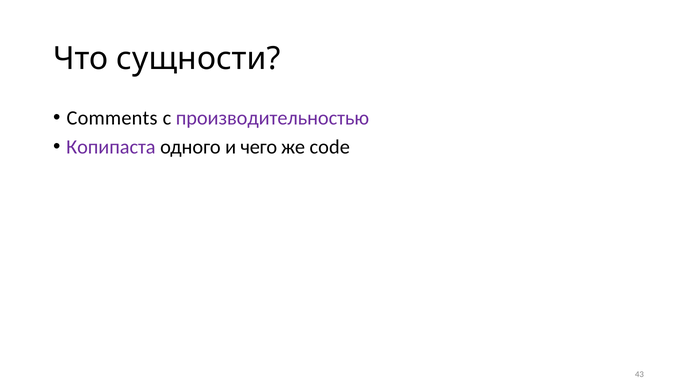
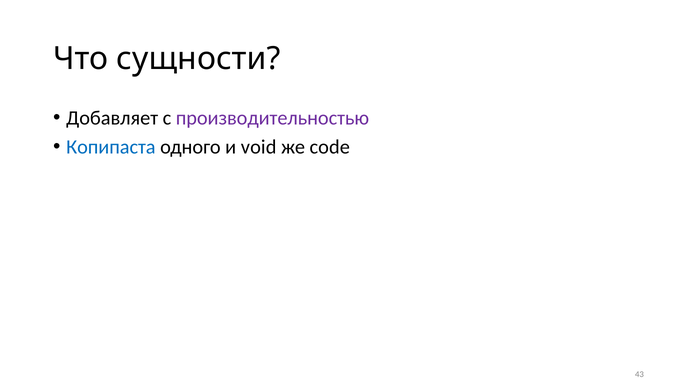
Comments: Comments -> Добавляет (112, 118)
Копипаста colour: purple -> blue (111, 147)
чего: чего -> void (259, 147)
